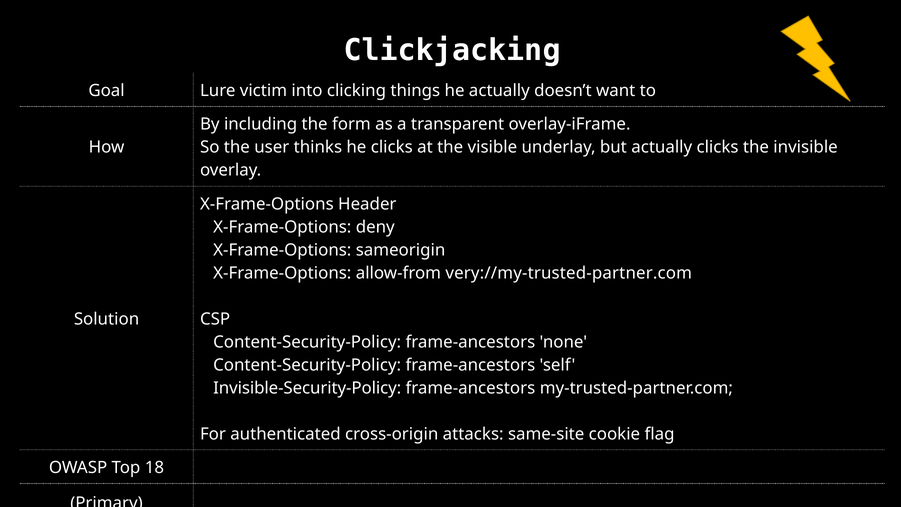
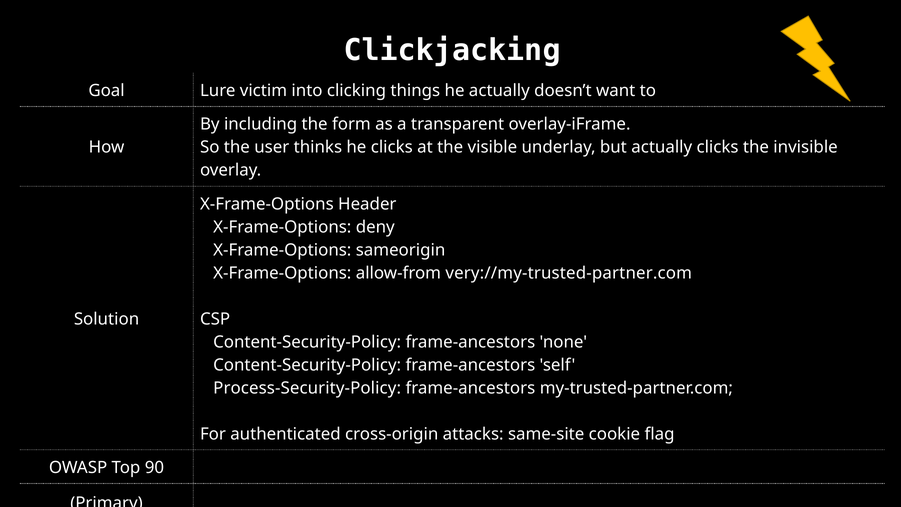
Invisible-Security-Policy: Invisible-Security-Policy -> Process-Security-Policy (307, 388)
18: 18 -> 90 (154, 467)
